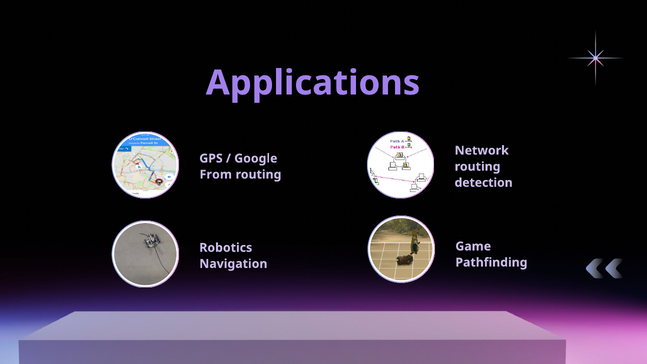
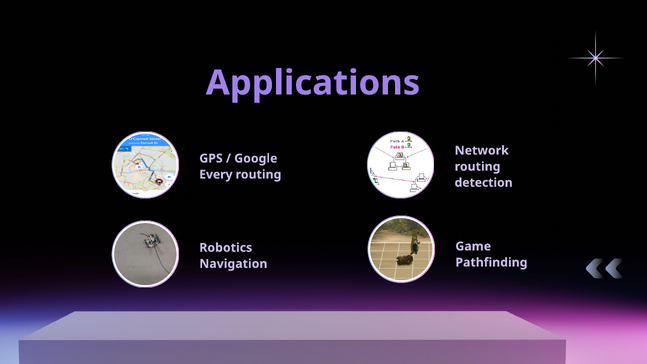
From: From -> Every (216, 175)
